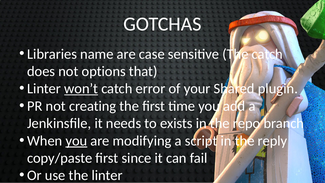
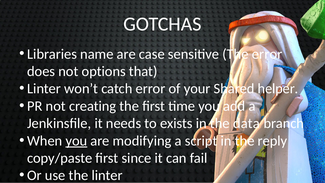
The catch: catch -> error (267, 54)
won’t underline: present -> none (81, 89)
plugin: plugin -> helper (278, 89)
repo: repo -> data (246, 123)
